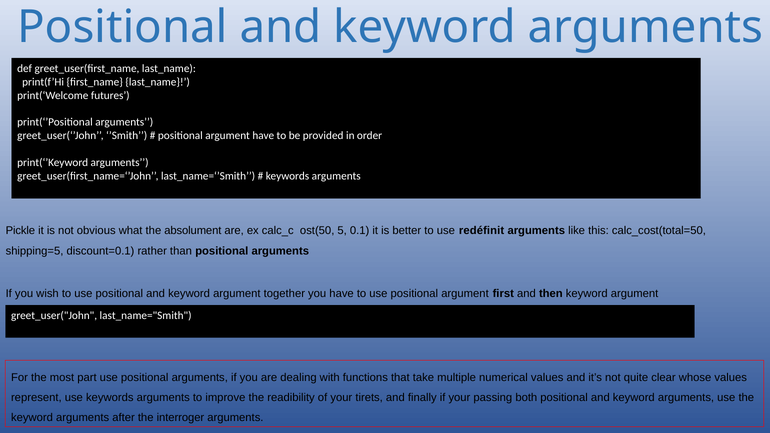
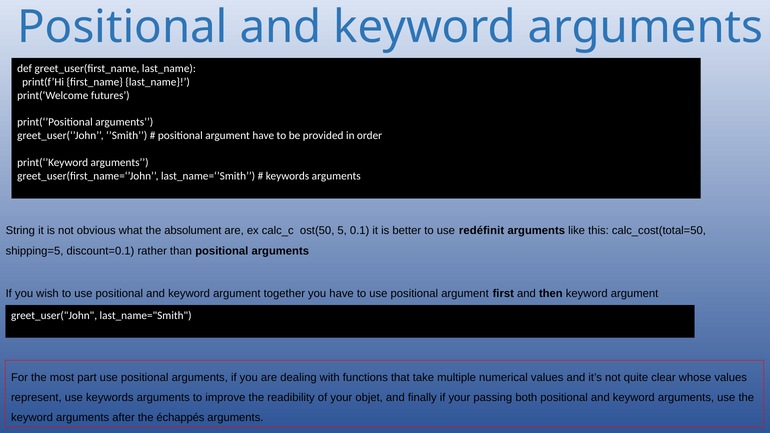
Pickle: Pickle -> String (20, 231)
tirets: tirets -> objet (369, 398)
interroger: interroger -> échappés (180, 418)
